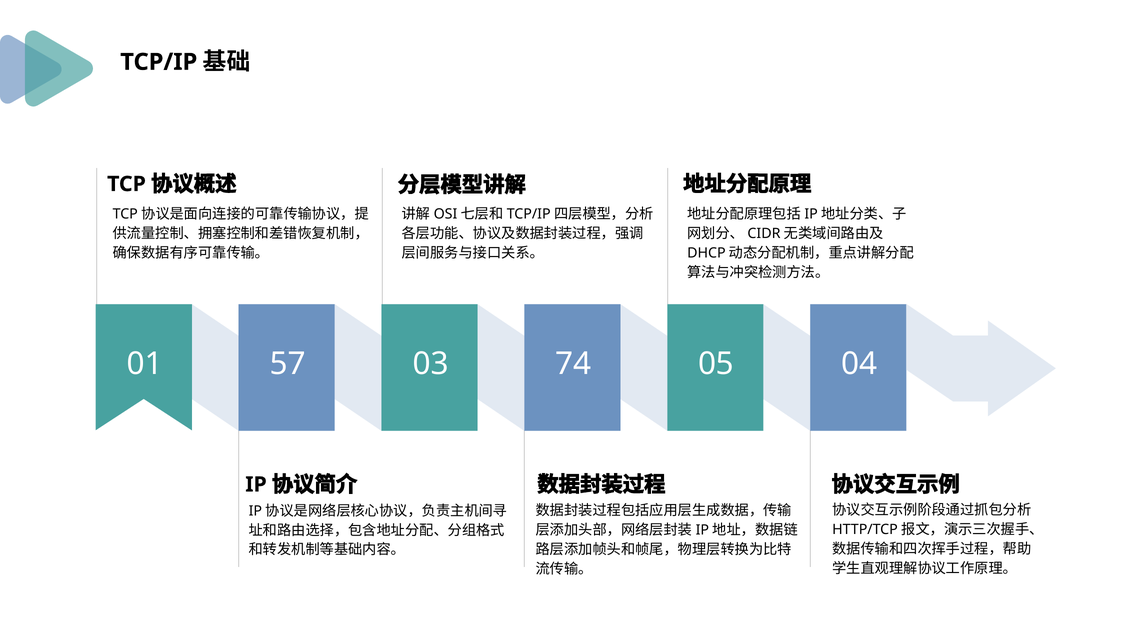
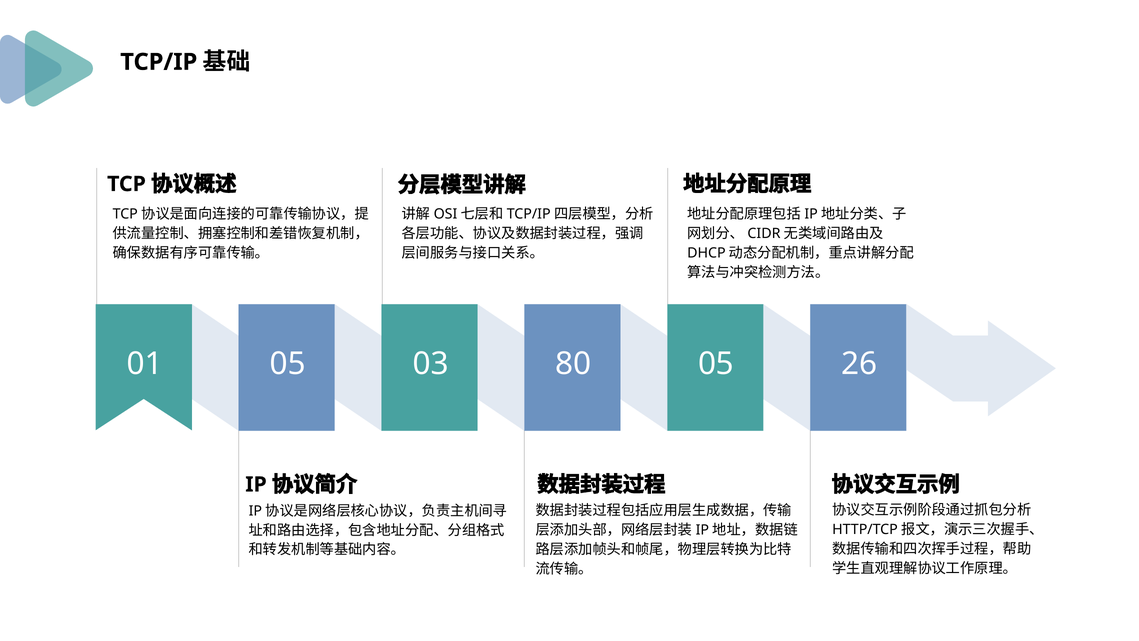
01 57: 57 -> 05 (288, 364)
74: 74 -> 80 (574, 364)
04: 04 -> 26 (859, 364)
